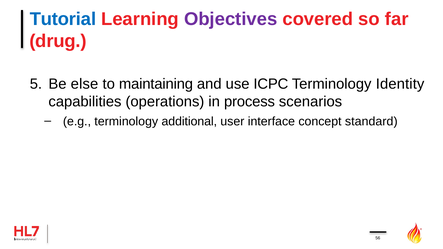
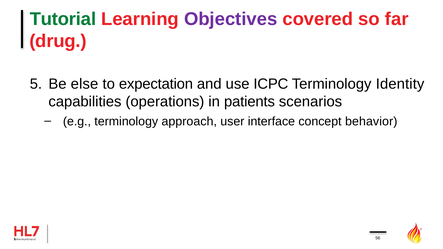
Tutorial colour: blue -> green (63, 19)
maintaining: maintaining -> expectation (156, 84)
process: process -> patients (249, 102)
additional: additional -> approach (189, 121)
standard: standard -> behavior (371, 121)
